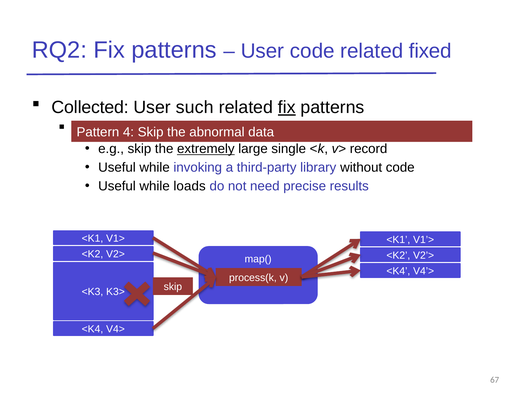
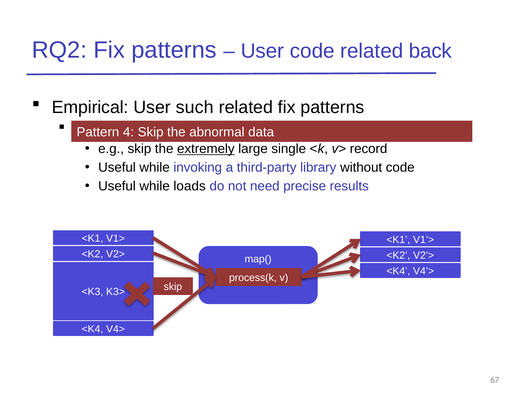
fixed: fixed -> back (430, 51)
Collected: Collected -> Empirical (90, 107)
fix underline: present -> none (287, 107)
